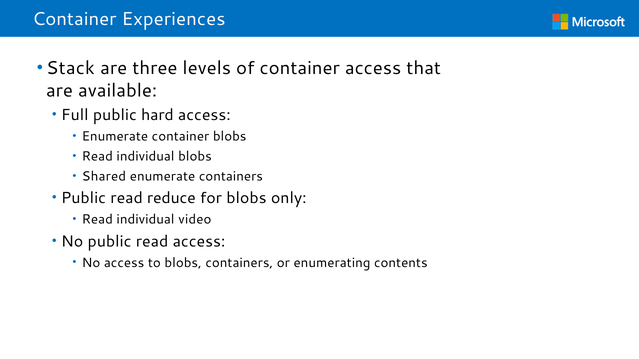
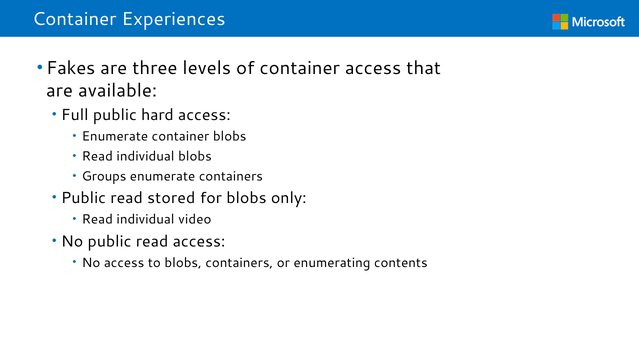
Stack: Stack -> Fakes (71, 68)
Shared: Shared -> Groups (104, 177)
reduce: reduce -> stored (171, 198)
